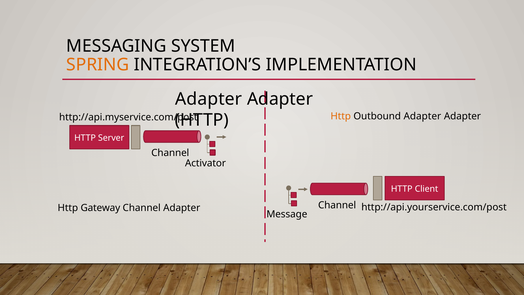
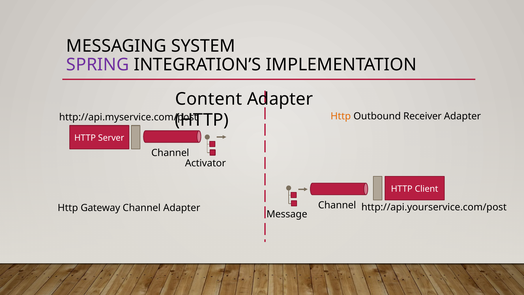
SPRING colour: orange -> purple (98, 65)
Adapter: Adapter -> Content (209, 99)
Outbound Adapter: Adapter -> Receiver (423, 116)
